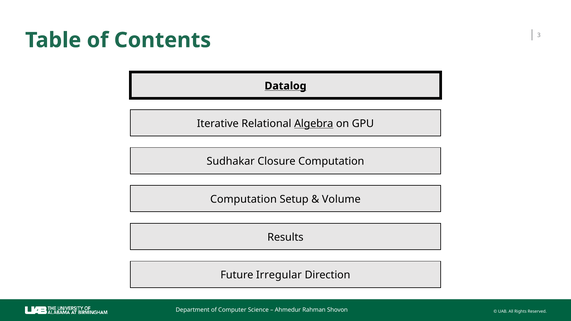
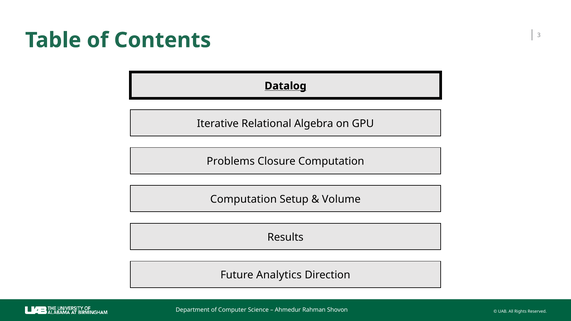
Algebra underline: present -> none (314, 124)
Sudhakar: Sudhakar -> Problems (231, 162)
Irregular: Irregular -> Analytics (279, 275)
